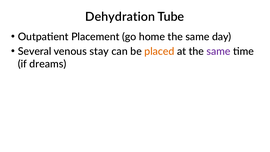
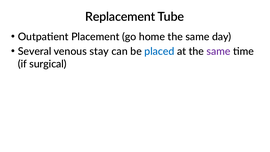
Dehydration: Dehydration -> Replacement (120, 17)
placed colour: orange -> blue (159, 51)
dreams: dreams -> surgical (48, 64)
